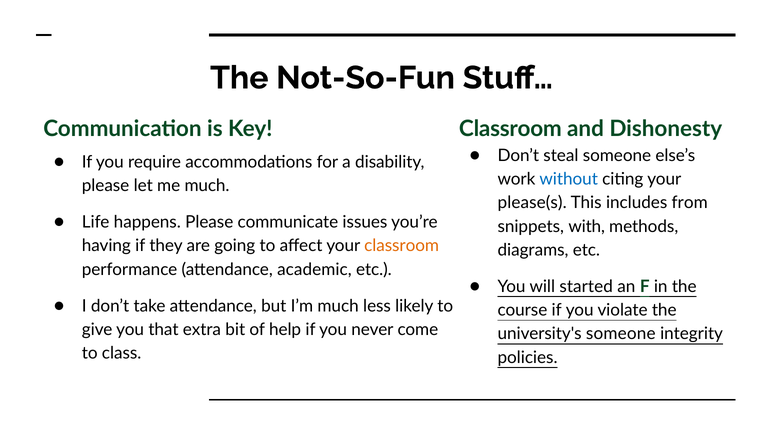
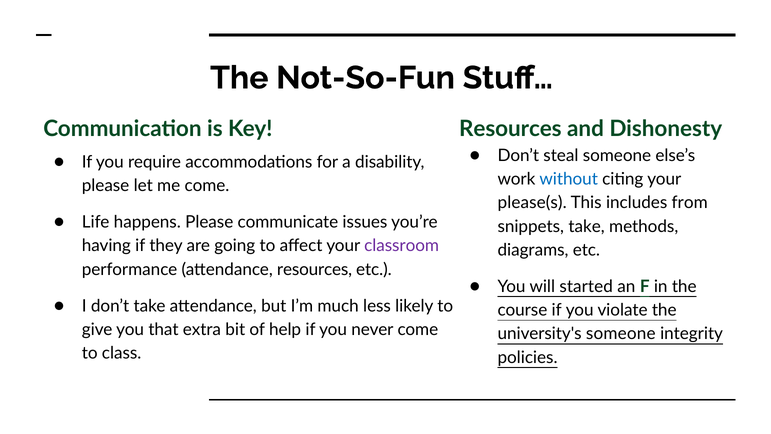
Classroom: Classroom -> Resources (510, 129)
me much: much -> come (207, 185)
snippets with: with -> take (587, 226)
classroom colour: orange -> purple (402, 246)
attendance academic: academic -> resources (315, 269)
